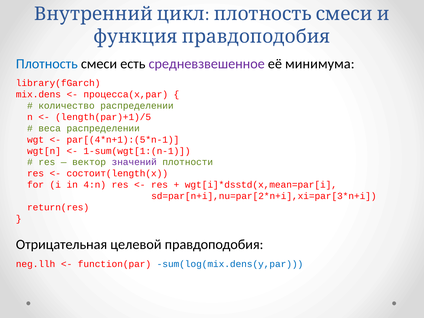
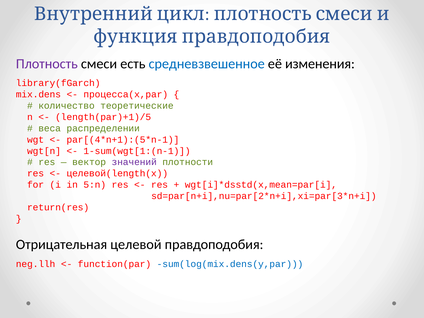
Плотность colour: blue -> purple (47, 64)
средневзвешенное colour: purple -> blue (207, 64)
минимума: минимума -> изменения (320, 64)
количество распределении: распределении -> теоретические (137, 106)
состоит(length(x: состоит(length(x -> целевой(length(x (117, 173)
4:n: 4:n -> 5:n (95, 185)
